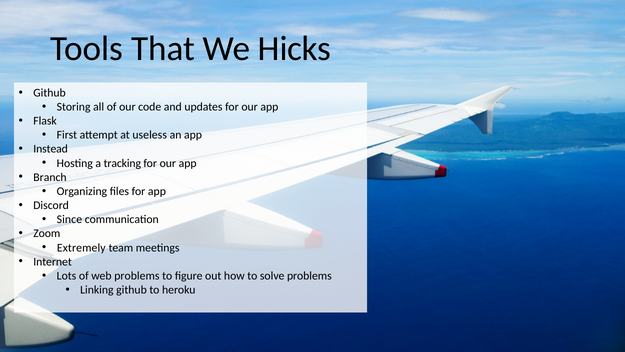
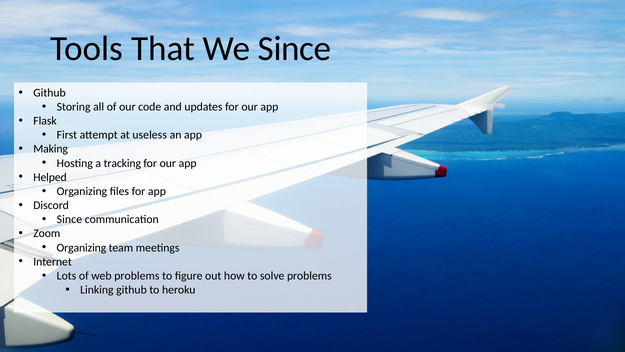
We Hicks: Hicks -> Since (295, 48)
Instead: Instead -> Making (51, 149)
Branch: Branch -> Helped (50, 177)
Extremely: Extremely -> Organizing (81, 247)
